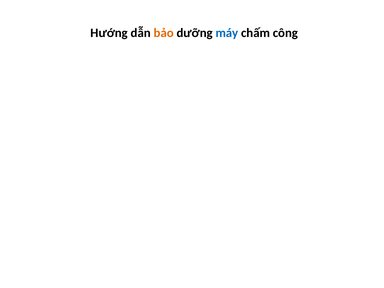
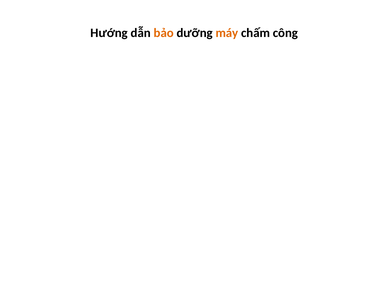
máy colour: blue -> orange (227, 33)
